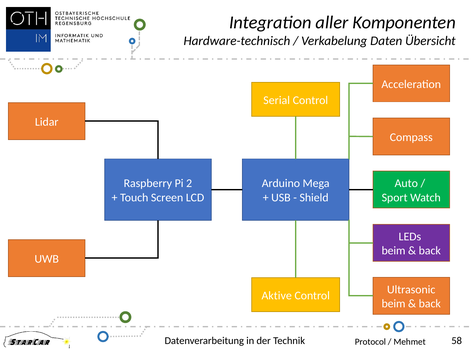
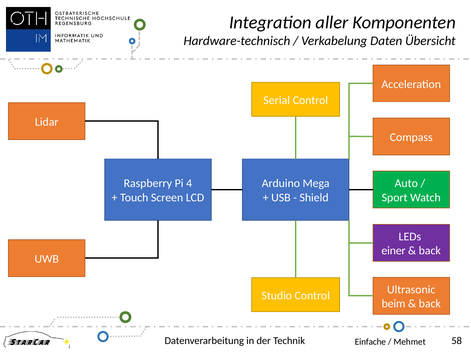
2: 2 -> 4 (189, 184)
beim: beim -> einer (394, 251)
Aktive: Aktive -> Studio (277, 296)
Protocol: Protocol -> Einfache (370, 342)
